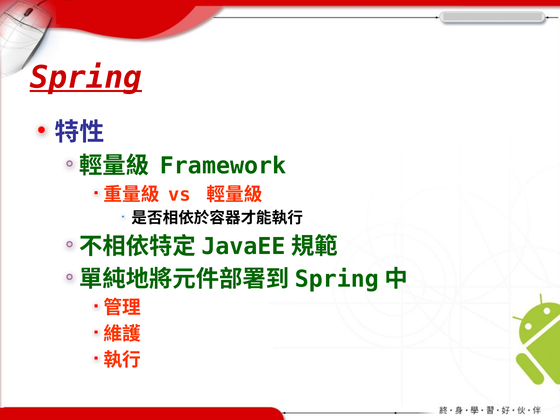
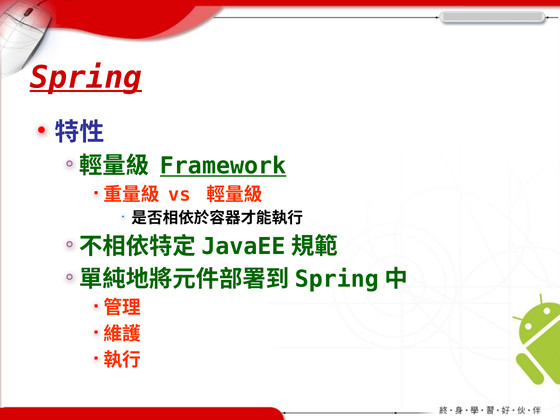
Framework underline: none -> present (223, 166)
